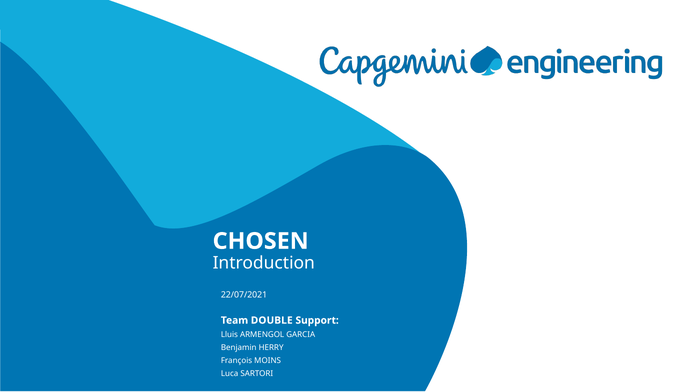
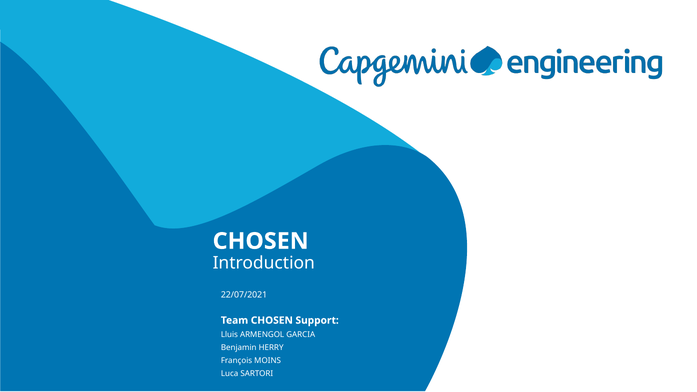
Team DOUBLE: DOUBLE -> CHOSEN (272, 320)
